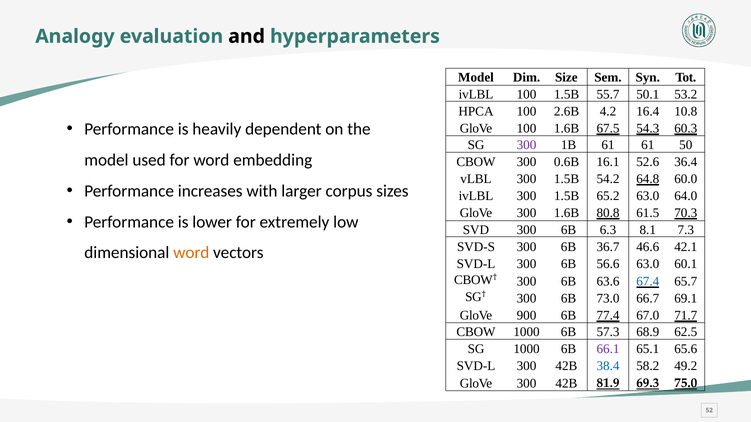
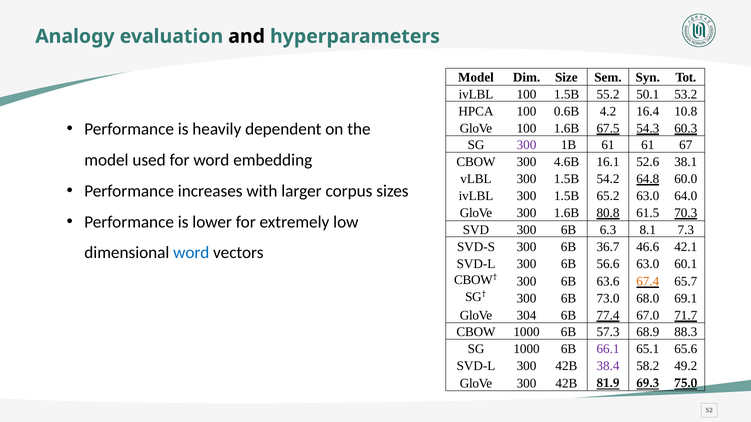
55.7: 55.7 -> 55.2 (608, 94)
2.6B: 2.6B -> 0.6B (567, 111)
50: 50 -> 67 (686, 145)
0.6B: 0.6B -> 4.6B (567, 162)
36.4: 36.4 -> 38.1 (686, 162)
word colour: orange -> blue (191, 253)
67.4 colour: blue -> orange (648, 282)
66.7: 66.7 -> 68.0 (648, 299)
900: 900 -> 304 (527, 316)
62.5: 62.5 -> 88.3 (686, 332)
38.4 colour: blue -> purple (608, 366)
